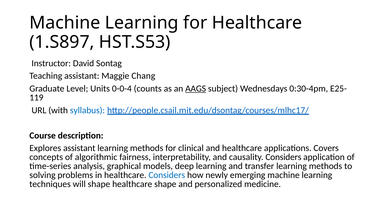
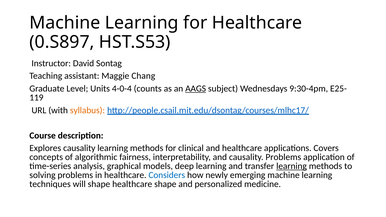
1.S897: 1.S897 -> 0.S897 (62, 42)
0-0-4: 0-0-4 -> 4-0-4 (122, 89)
0:30-4pm: 0:30-4pm -> 9:30-4pm (309, 89)
syllabus colour: blue -> orange (87, 110)
Explores assistant: assistant -> causality (79, 148)
causality Considers: Considers -> Problems (283, 157)
learning underline: none -> present (292, 166)
